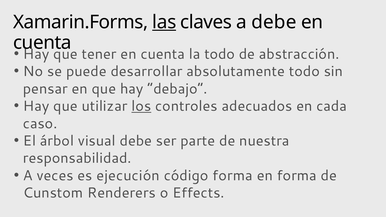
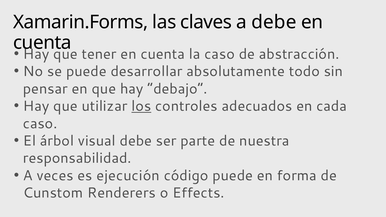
las underline: present -> none (164, 22)
la todo: todo -> caso (220, 54)
código forma: forma -> puede (233, 176)
